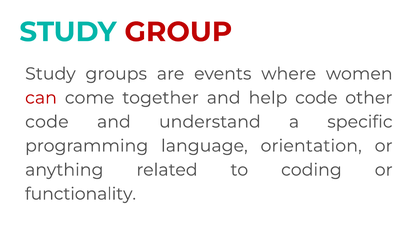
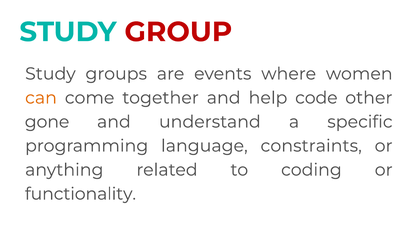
can colour: red -> orange (41, 98)
code: code -> gone (47, 122)
orientation: orientation -> constraints (311, 146)
